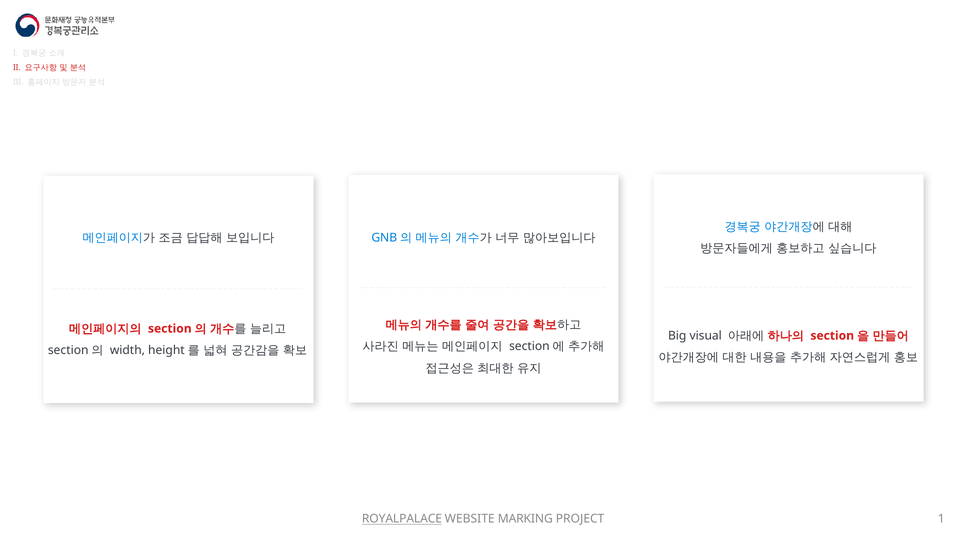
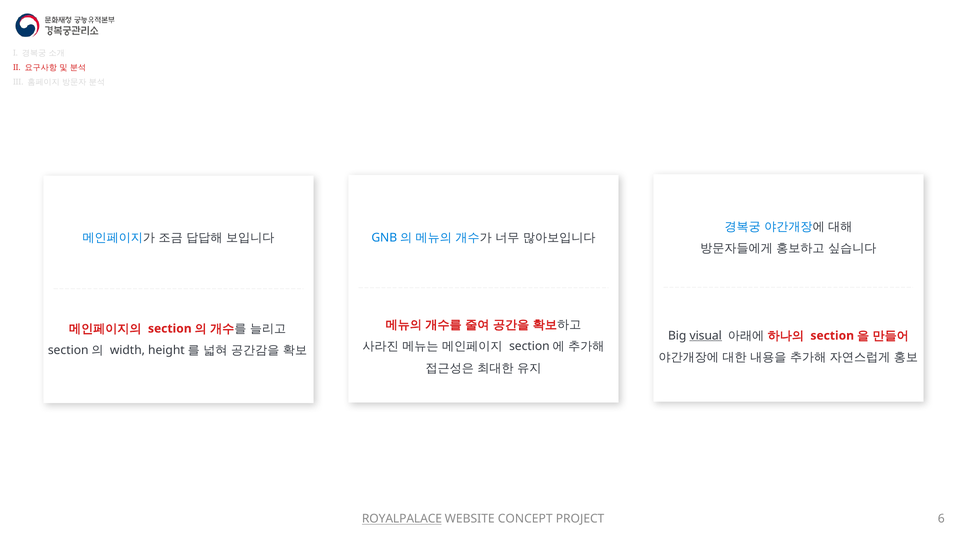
visual underline: none -> present (706, 336)
MARKING: MARKING -> CONCEPT (525, 519)
1: 1 -> 6 (941, 519)
